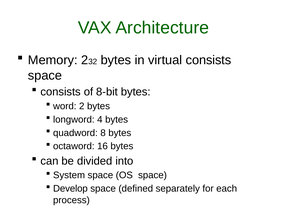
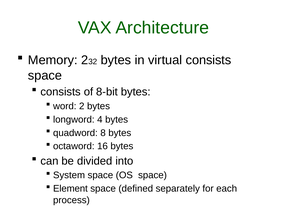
Develop: Develop -> Element (70, 189)
